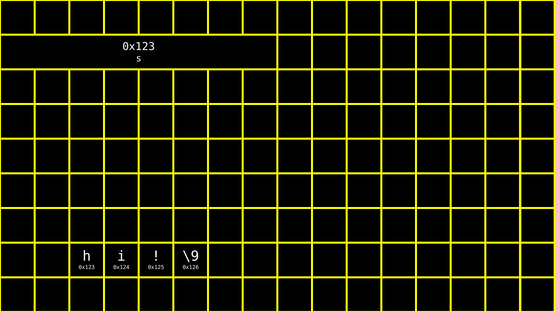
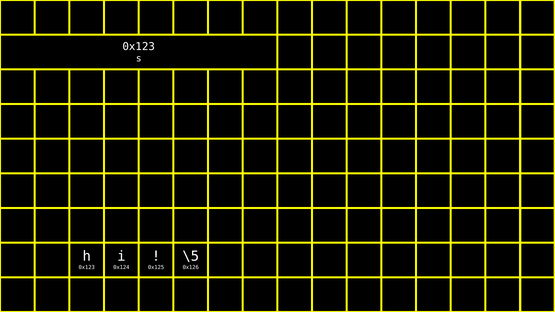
\9: \9 -> \5 (191, 257)
